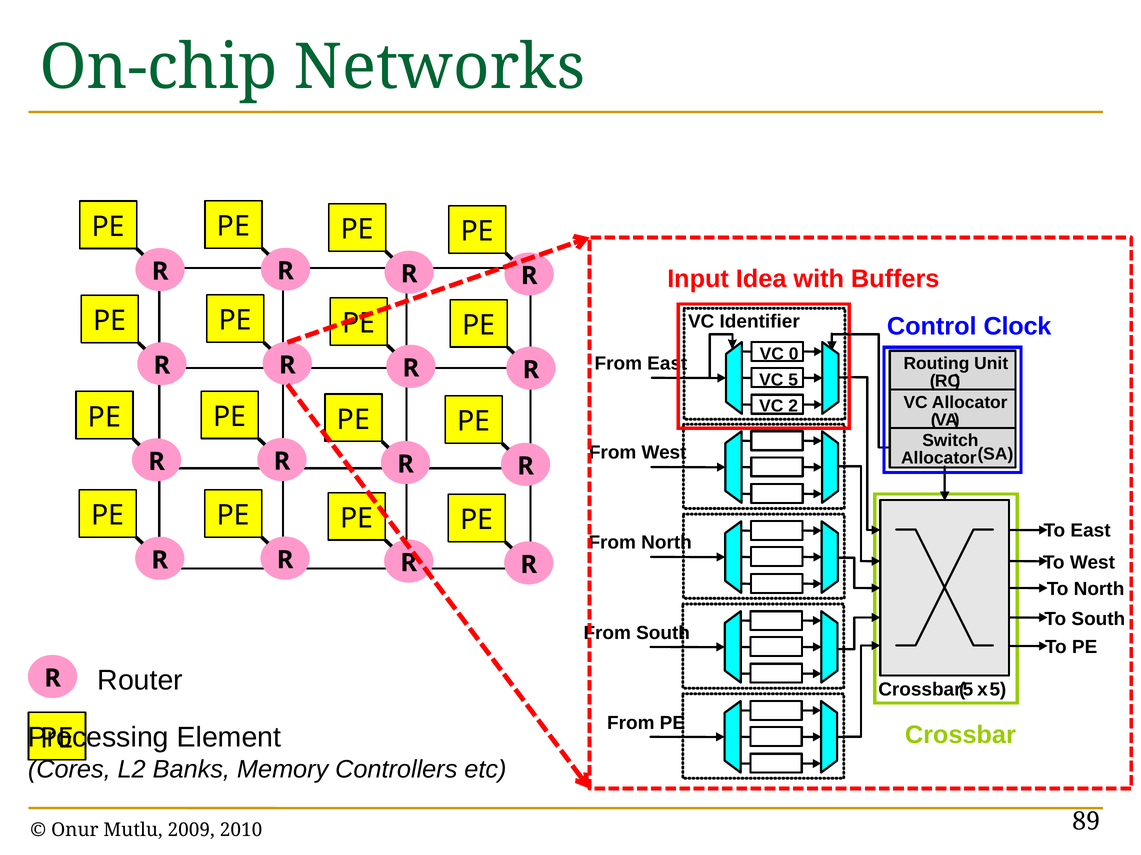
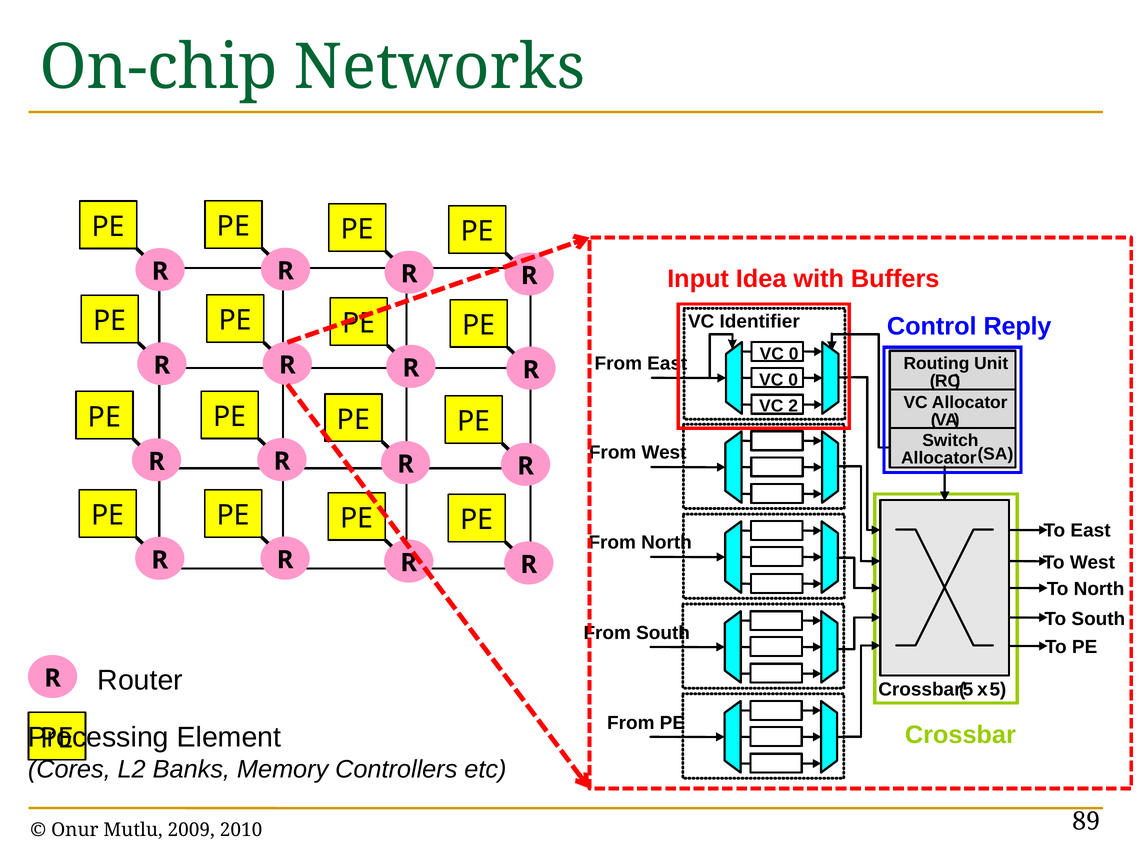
Clock: Clock -> Reply (1017, 327)
5: 5 -> 0 (793, 380)
